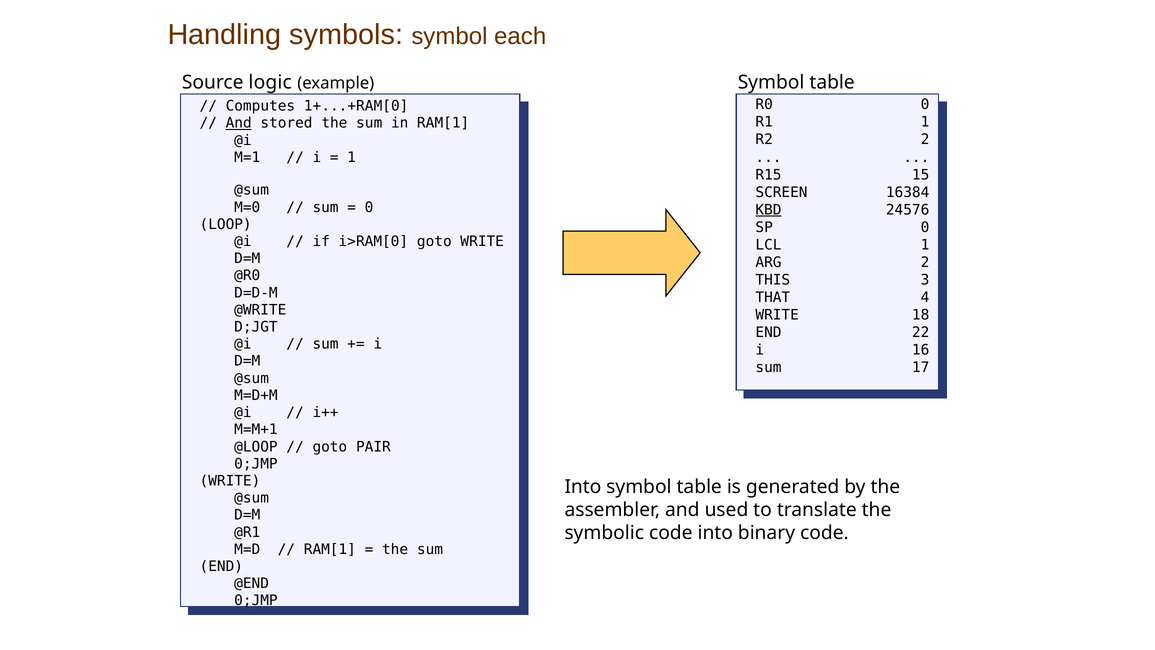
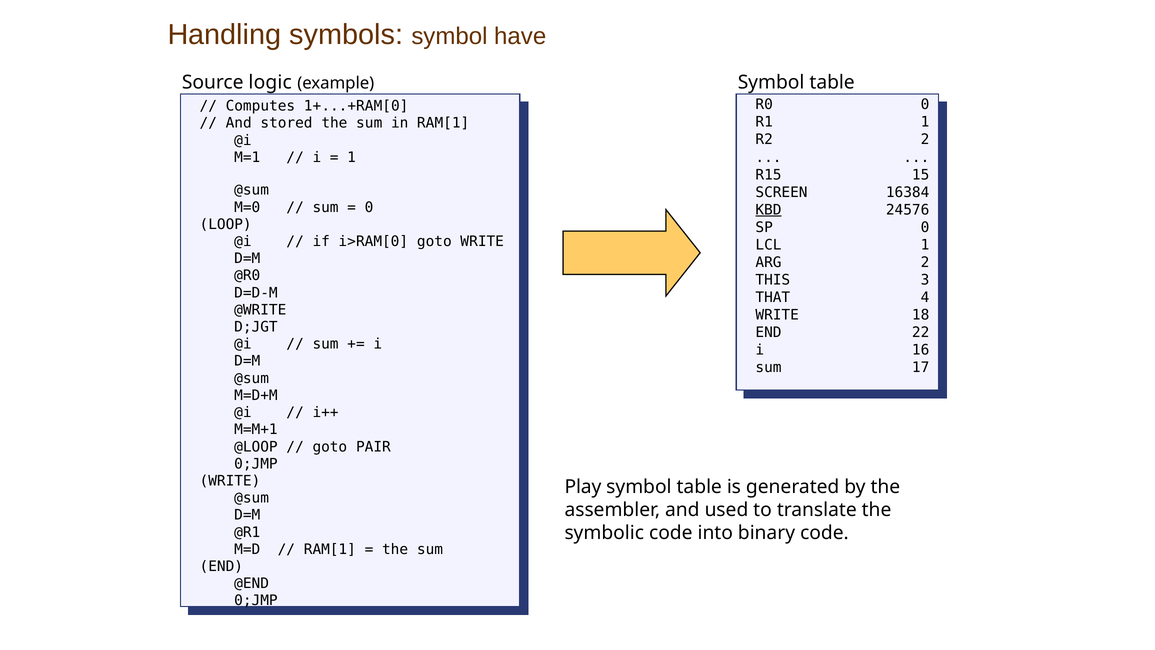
each: each -> have (520, 36)
And underline: present -> none (239, 123)
Into: Into -> Play (583, 486)
